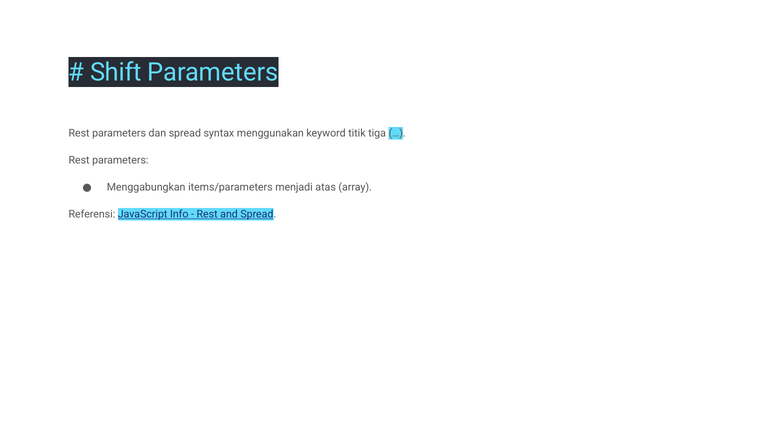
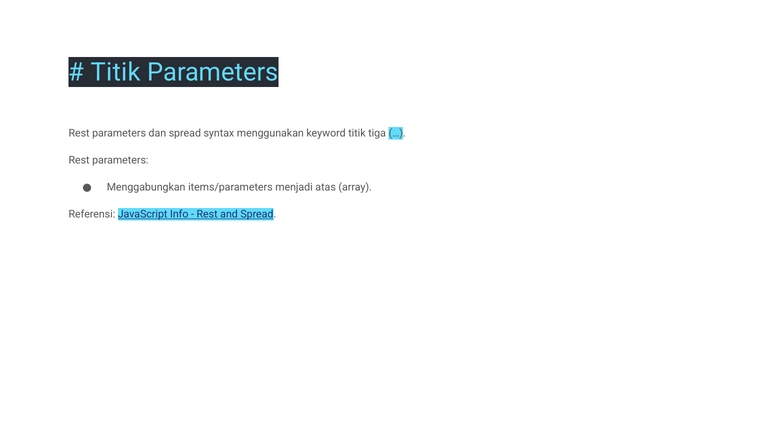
Shift: Shift -> Titik (116, 72)
